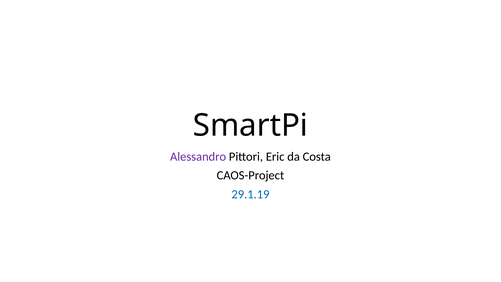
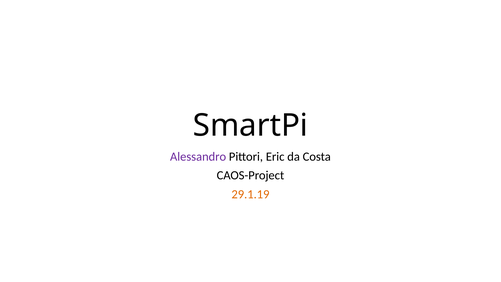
29.1.19 colour: blue -> orange (250, 194)
